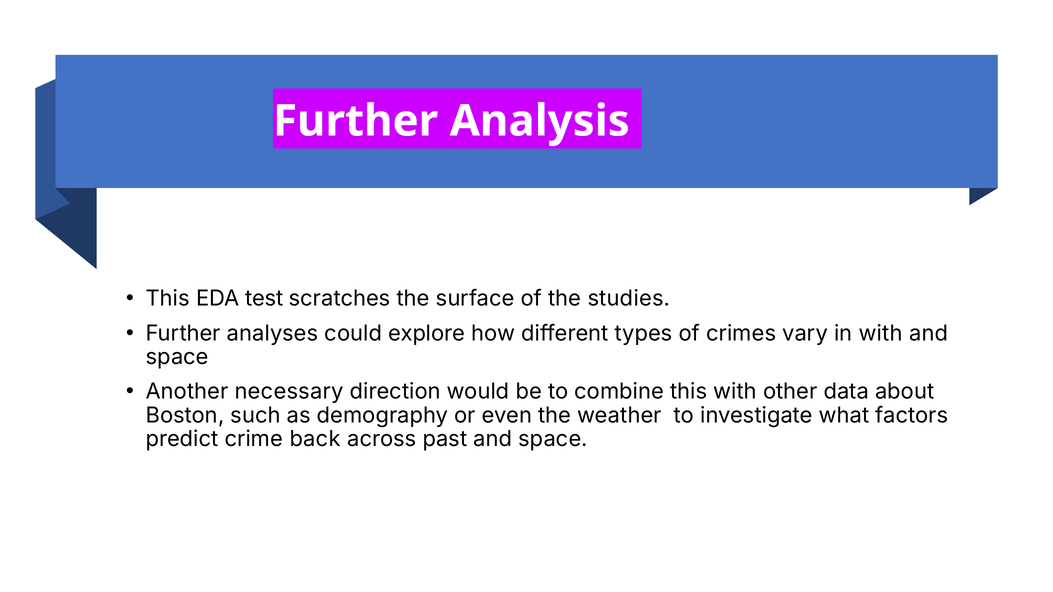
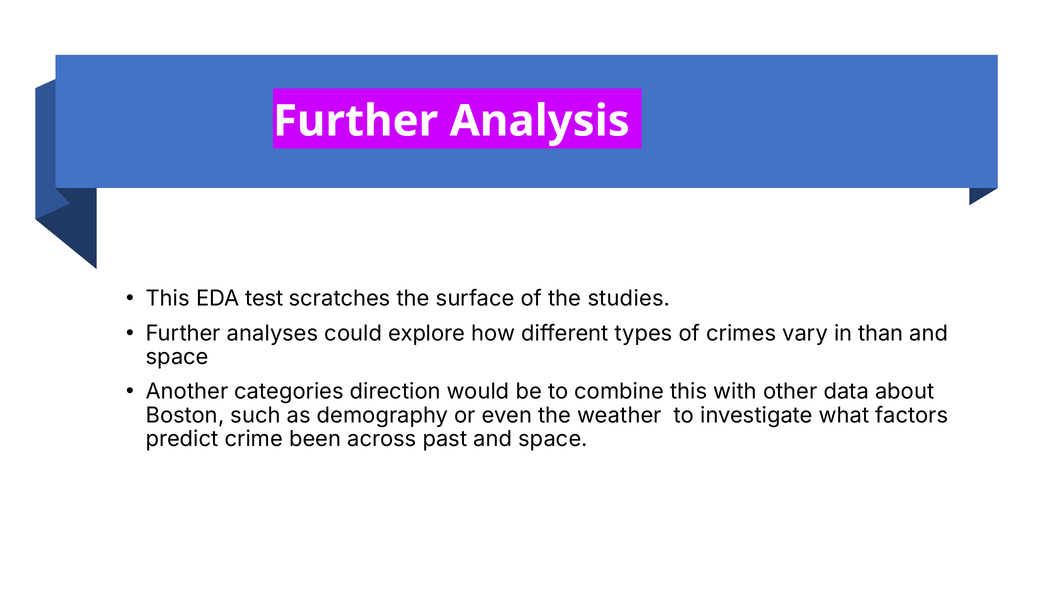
in with: with -> than (881, 333)
necessary: necessary -> categories (289, 392)
back: back -> been (315, 439)
